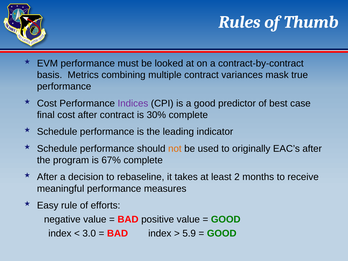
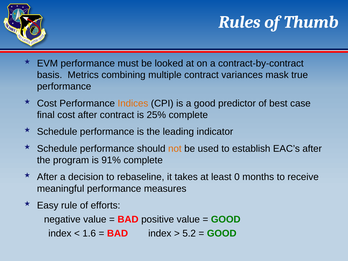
Indices colour: purple -> orange (133, 103)
30%: 30% -> 25% (156, 115)
originally: originally -> establish (251, 149)
67%: 67% -> 91% (111, 160)
2: 2 -> 0 (237, 177)
3.0: 3.0 -> 1.6 (89, 233)
5.9: 5.9 -> 5.2 (189, 233)
